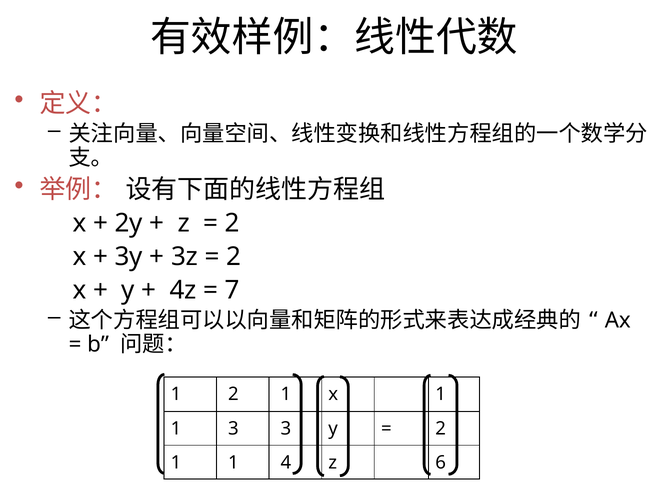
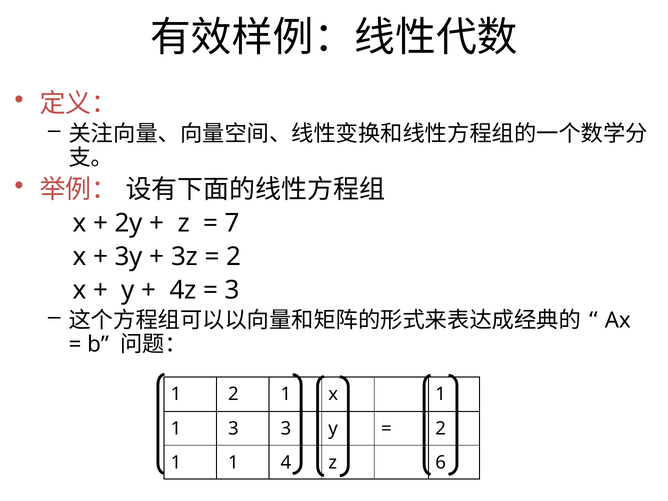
2: 2 -> 7 (232, 223)
7: 7 -> 3 (232, 290)
